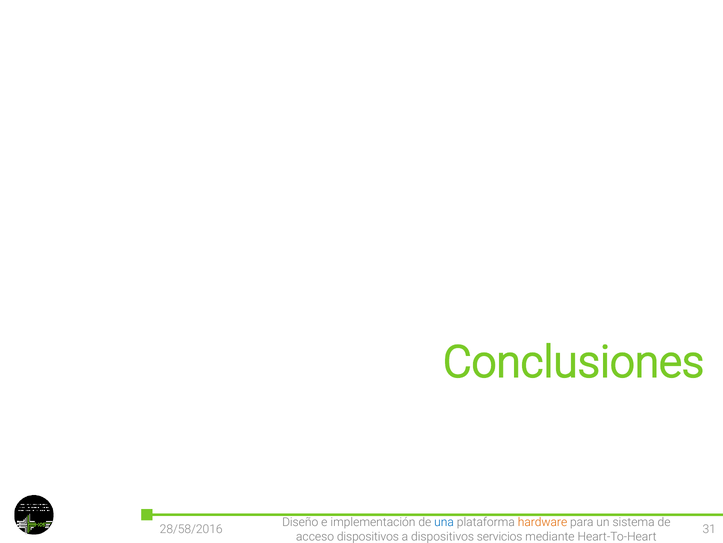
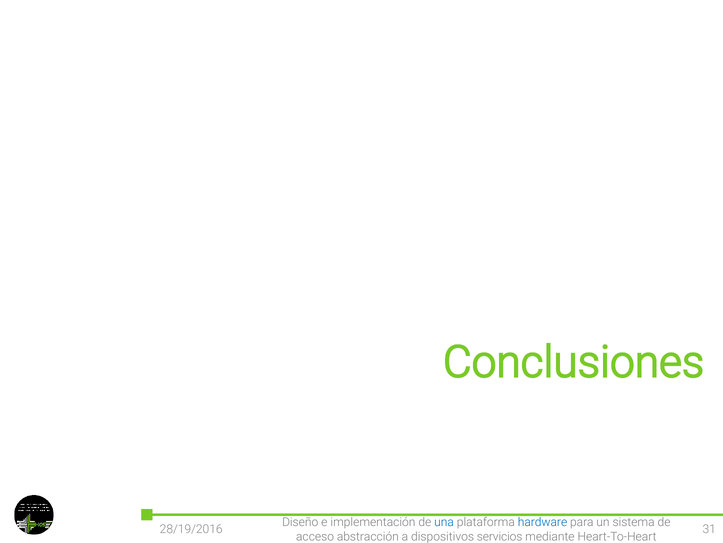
hardware colour: orange -> blue (543, 521)
28/58/2016: 28/58/2016 -> 28/19/2016 (191, 529)
acceso dispositivos: dispositivos -> abstracción (368, 536)
